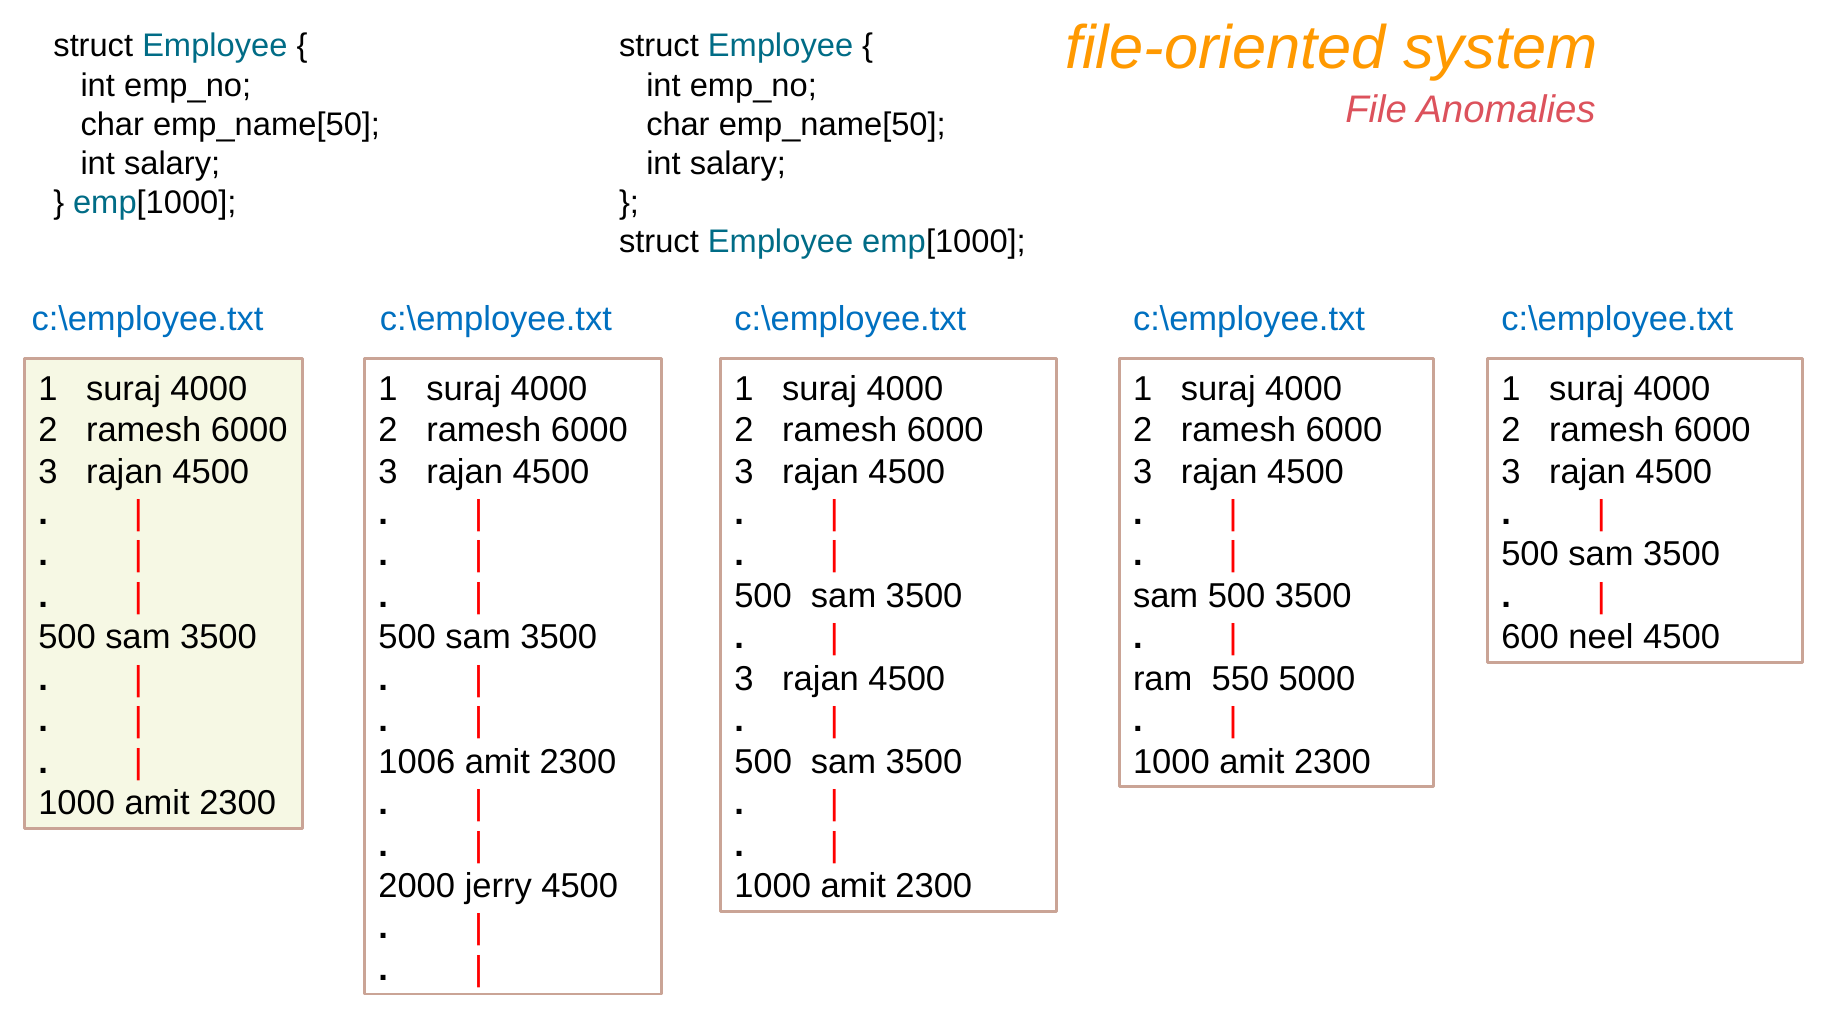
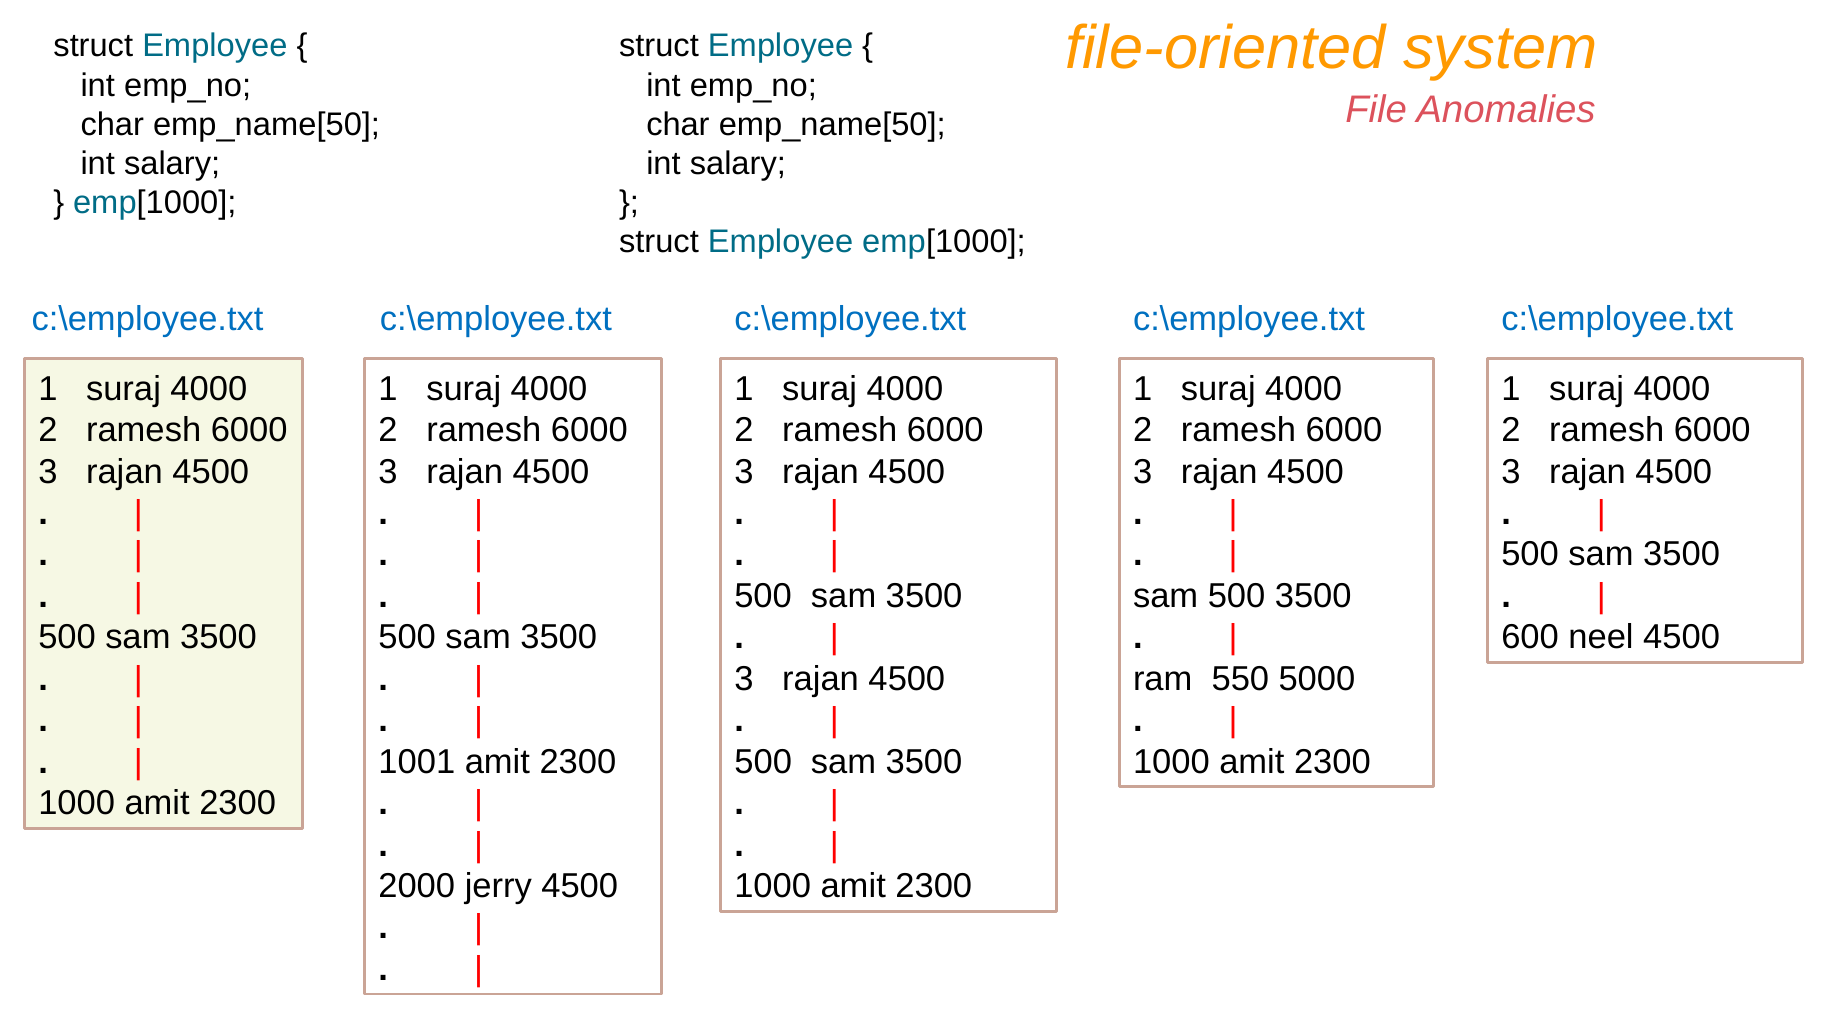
1006: 1006 -> 1001 (417, 762)
